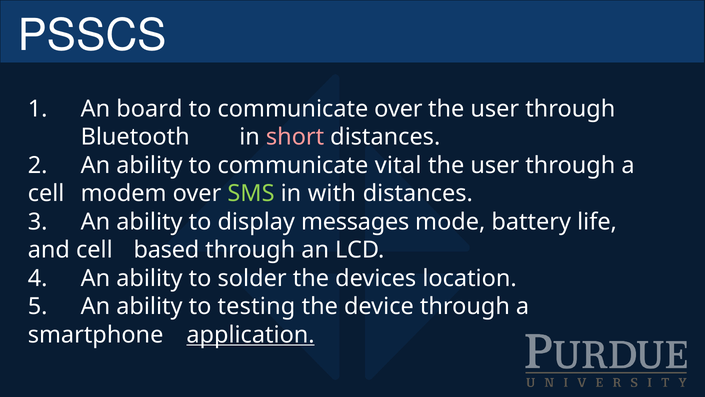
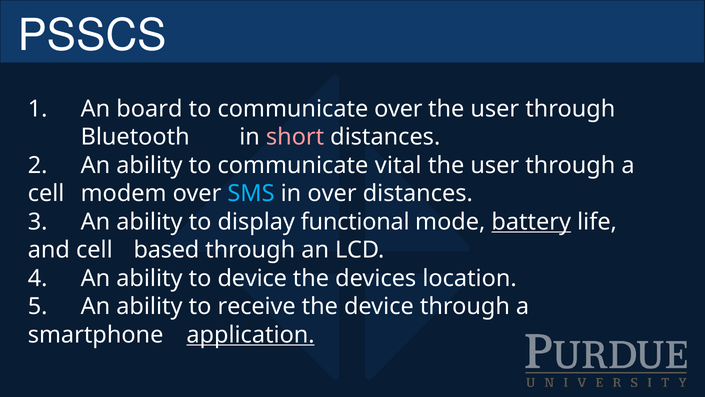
SMS colour: light green -> light blue (251, 193)
in with: with -> over (332, 193)
messages: messages -> functional (355, 222)
battery underline: none -> present (531, 222)
to solder: solder -> device (252, 278)
testing: testing -> receive (257, 306)
